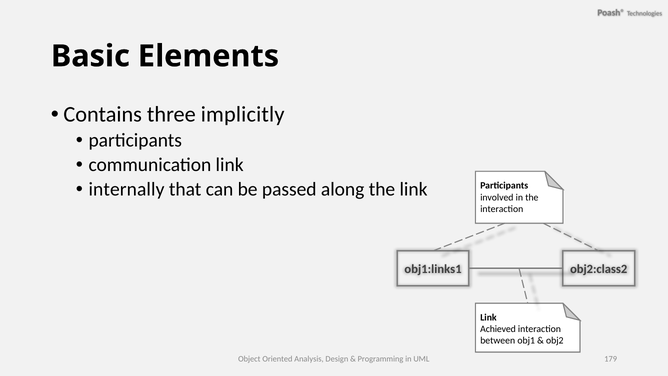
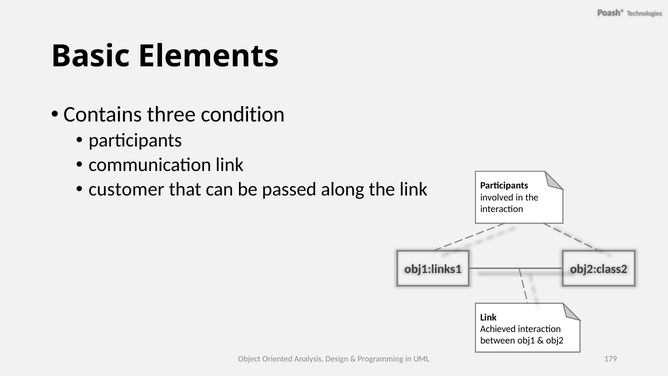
implicitly: implicitly -> condition (243, 114)
internally: internally -> customer (126, 189)
